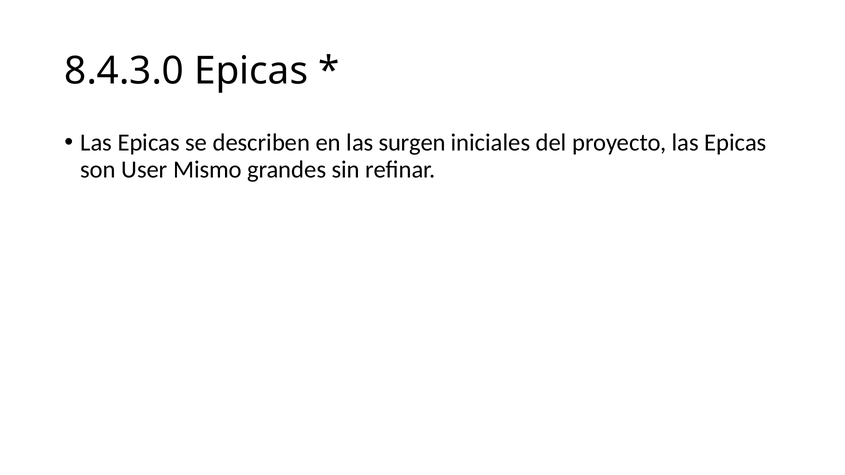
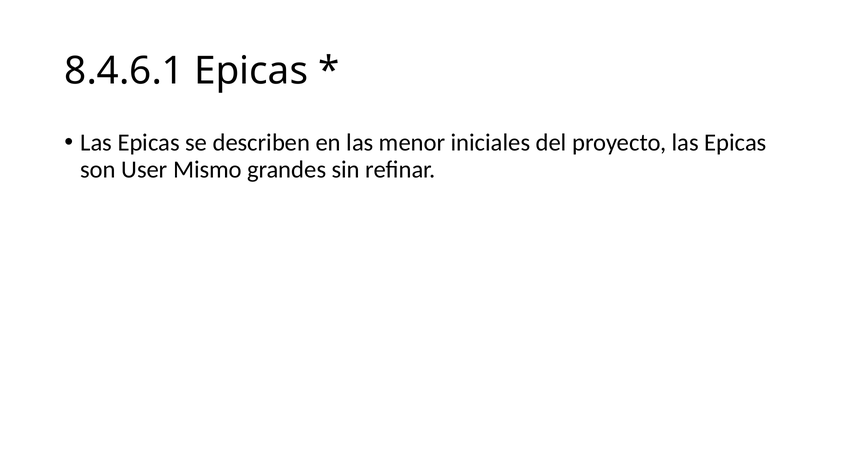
8.4.3.0: 8.4.3.0 -> 8.4.6.1 (124, 71)
surgen: surgen -> menor (412, 143)
